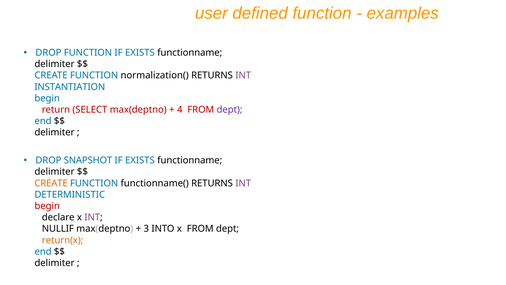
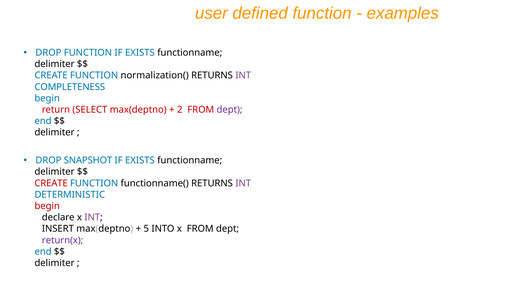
INSTANTIATION: INSTANTIATION -> COMPLETENESS (70, 87)
4: 4 -> 2 (180, 110)
CREATE colour: orange -> red (51, 183)
NULLIF: NULLIF -> INSERT (58, 229)
3: 3 -> 5 (146, 229)
return(x colour: orange -> purple (63, 240)
